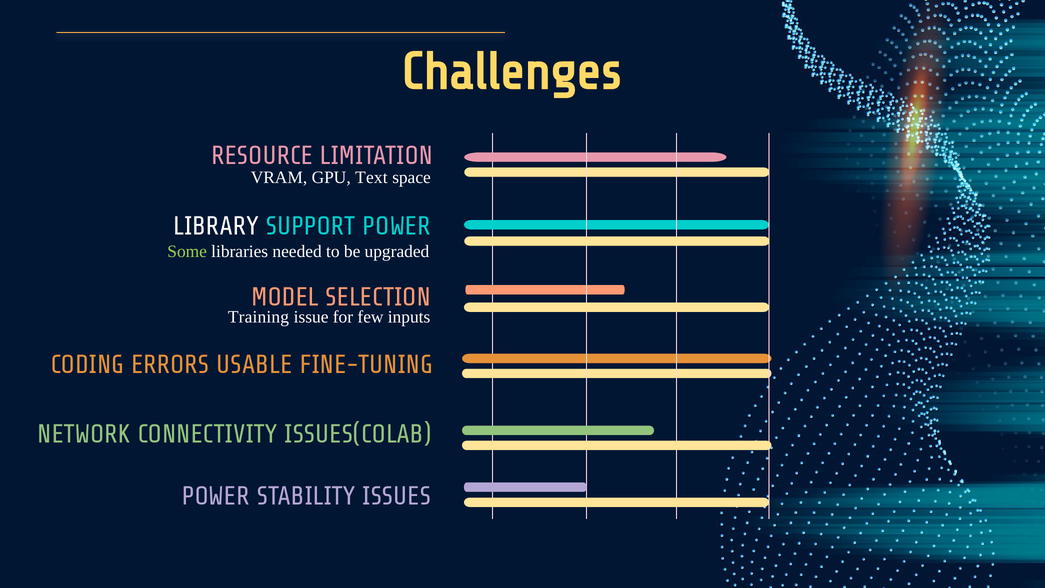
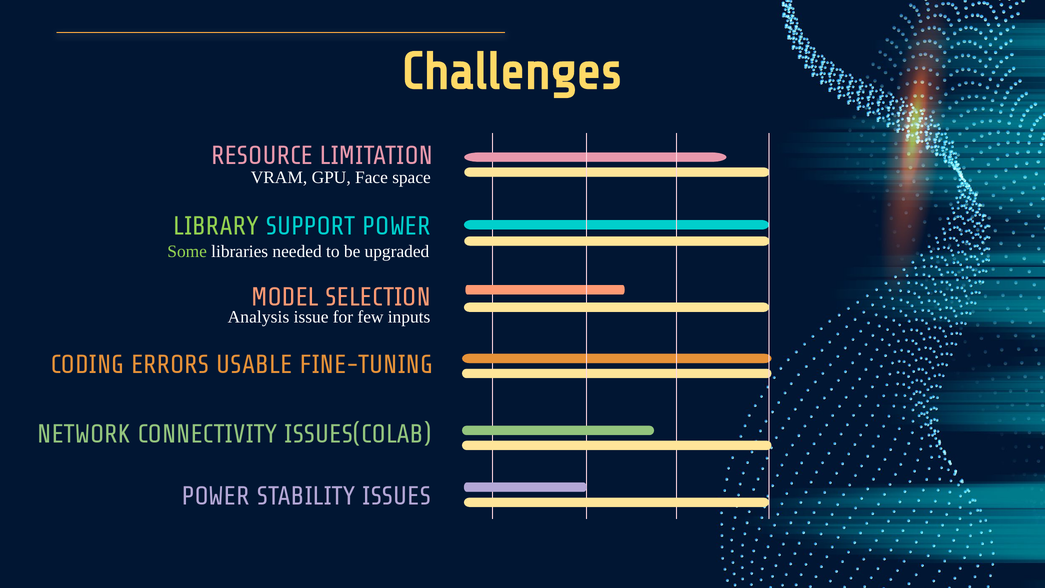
Text: Text -> Face (372, 178)
LIBRARY colour: white -> light green (216, 226)
Training: Training -> Analysis (258, 317)
